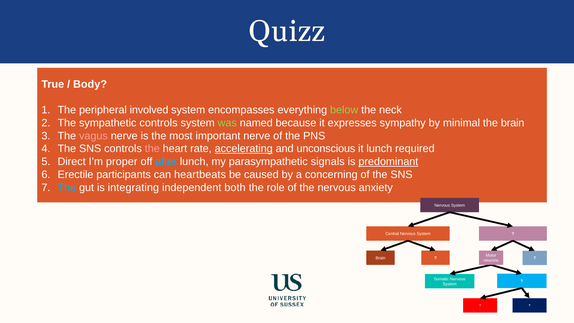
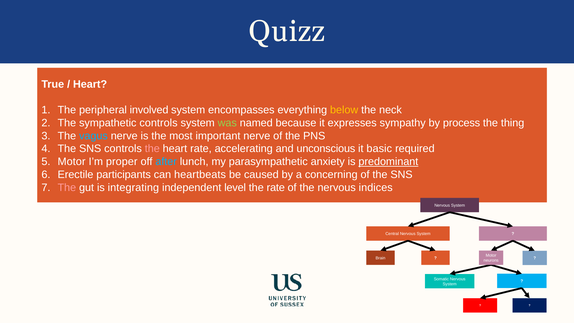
Body: Body -> Heart (90, 84)
below colour: light green -> yellow (344, 110)
minimal: minimal -> process (462, 123)
the brain: brain -> thing (513, 123)
vagus colour: pink -> light blue (93, 136)
accelerating underline: present -> none (244, 149)
it lunch: lunch -> basic (379, 149)
Direct: Direct -> Motor (72, 162)
signals: signals -> anxiety (328, 162)
The colour: light blue -> pink (67, 187)
both: both -> level (235, 187)
the role: role -> rate (276, 187)
anxiety: anxiety -> indices (376, 187)
